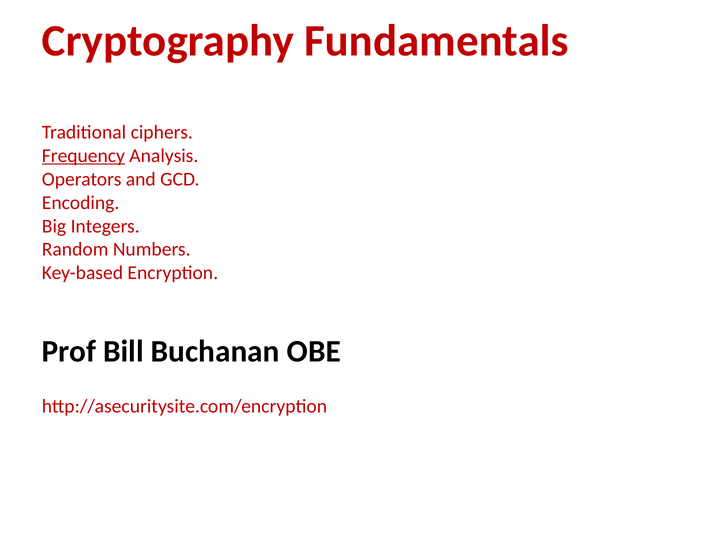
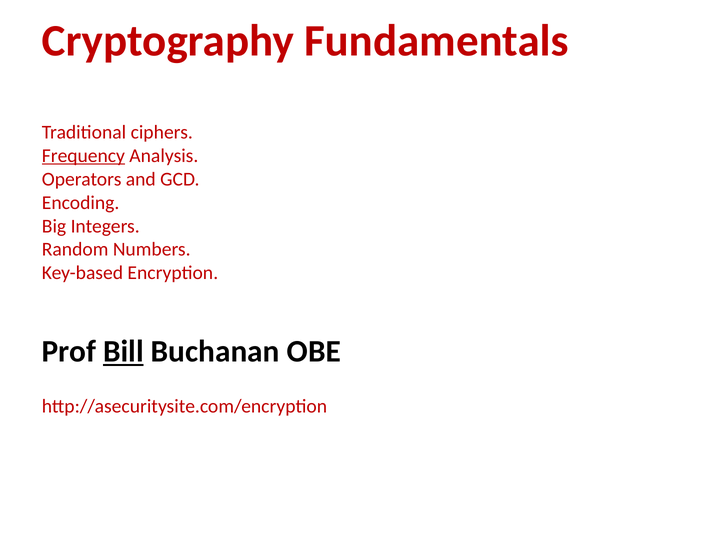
Bill underline: none -> present (123, 352)
